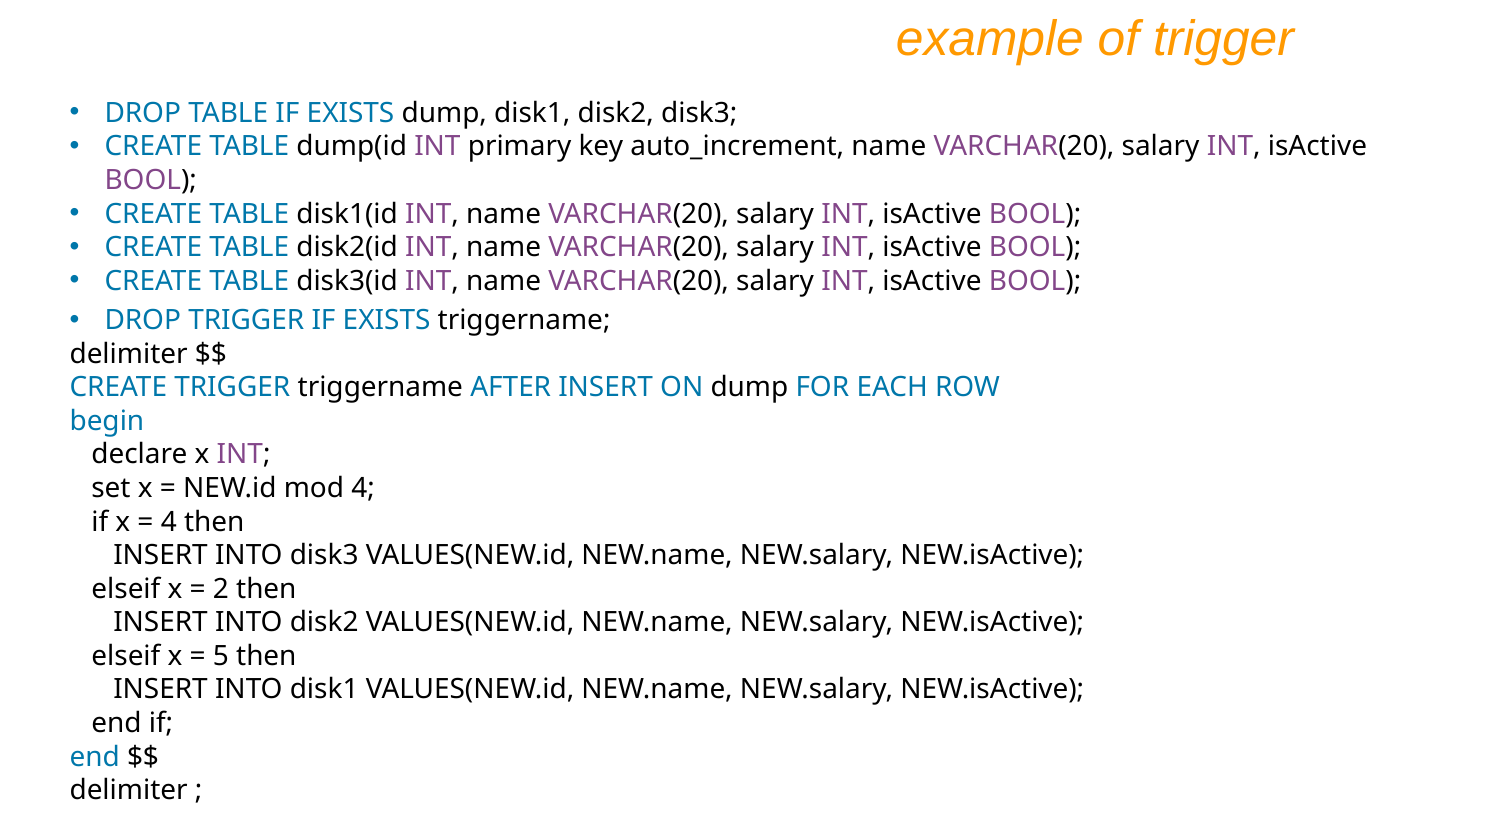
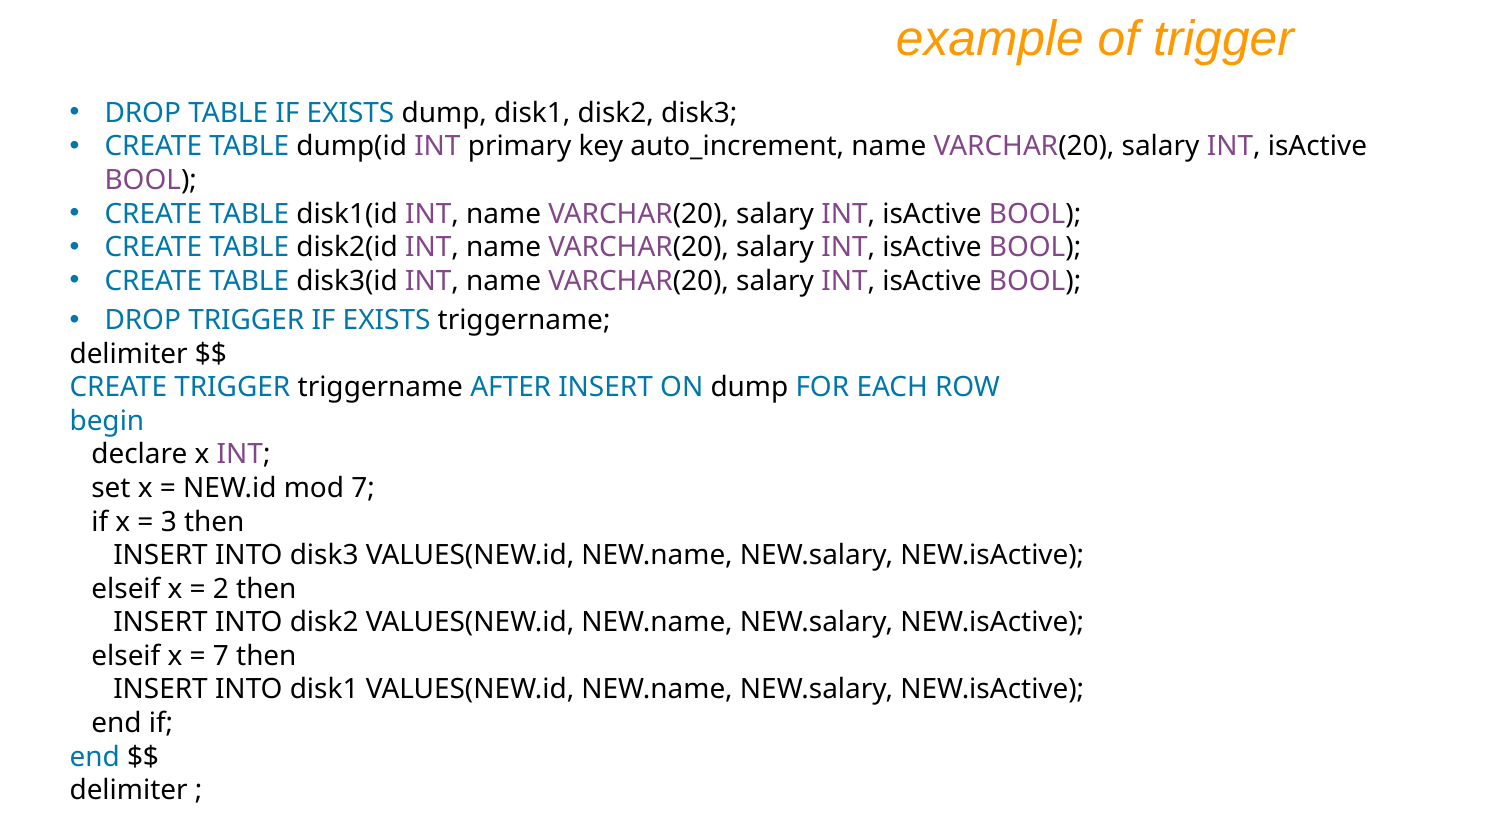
mod 4: 4 -> 7 (363, 488)
4: 4 -> 3 (169, 522)
5: 5 -> 7 (221, 656)
